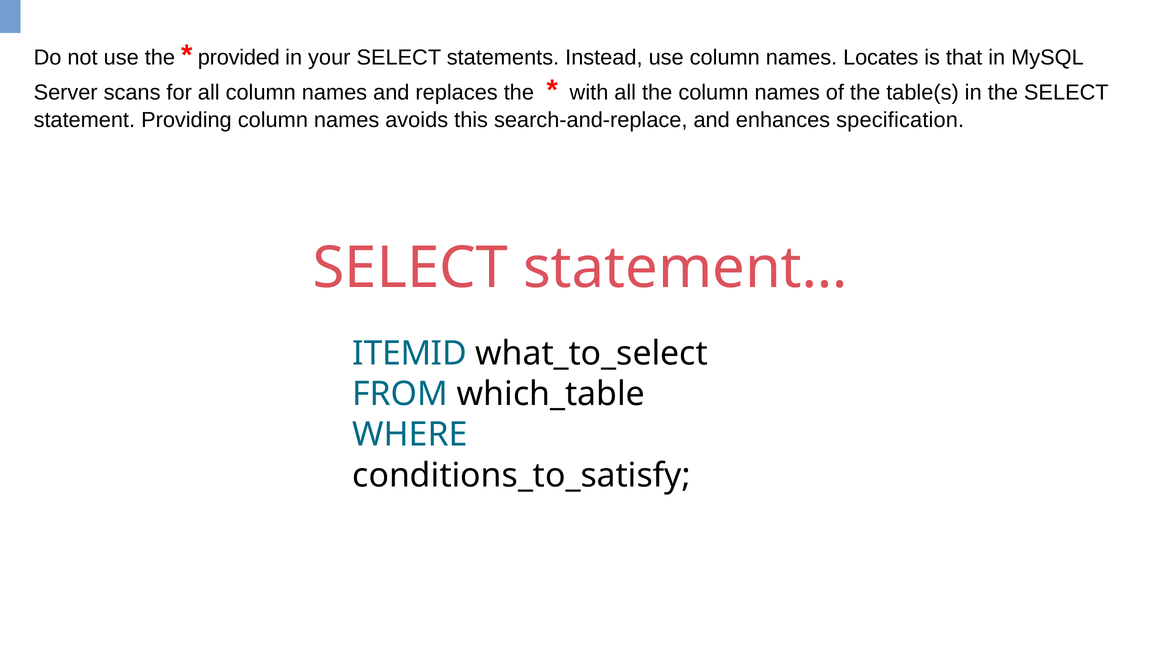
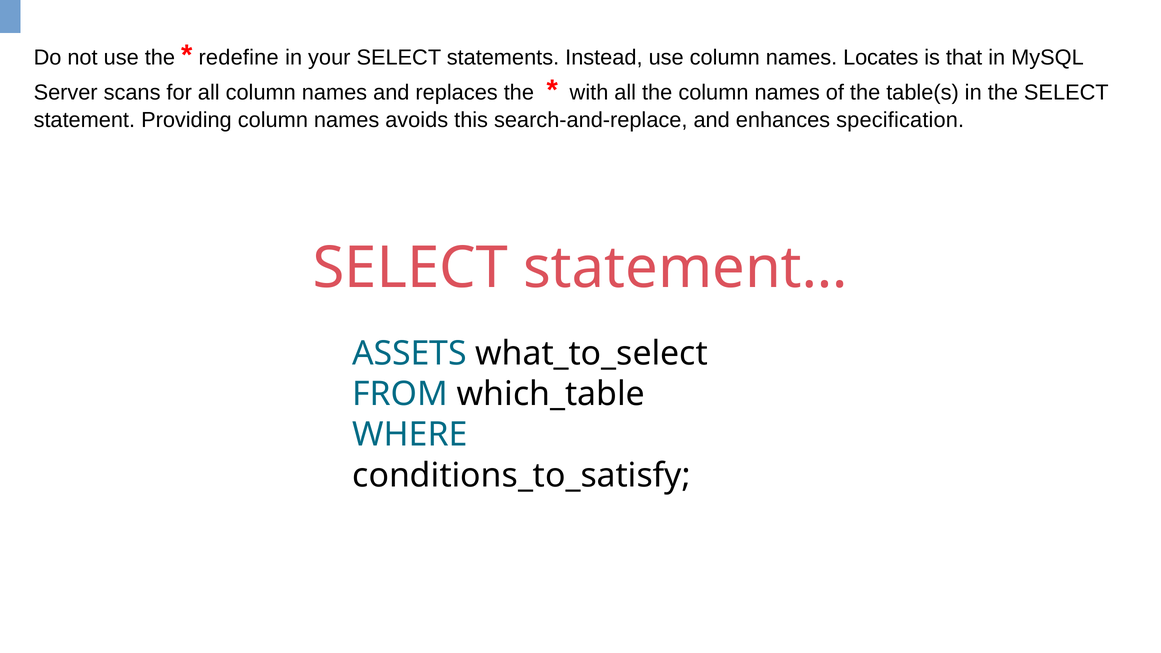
provided: provided -> redefine (239, 58)
ITEMID: ITEMID -> ASSETS (410, 353)
